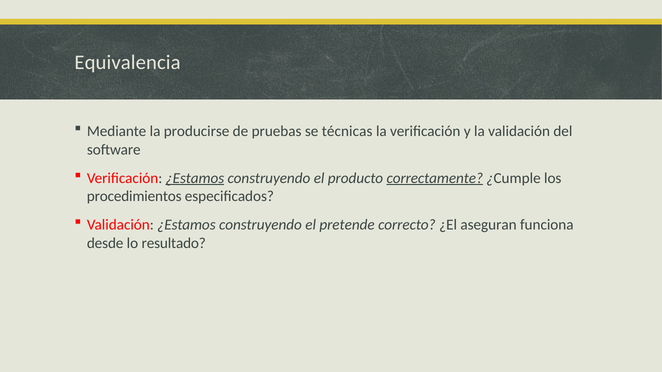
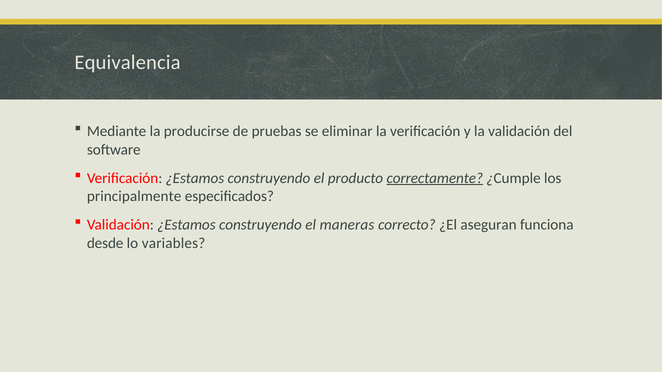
técnicas: técnicas -> eliminar (347, 132)
¿Estamos underline: present -> none (195, 178)
procedimientos: procedimientos -> principalmente (134, 197)
pretende: pretende -> maneras (347, 225)
resultado: resultado -> variables (174, 243)
